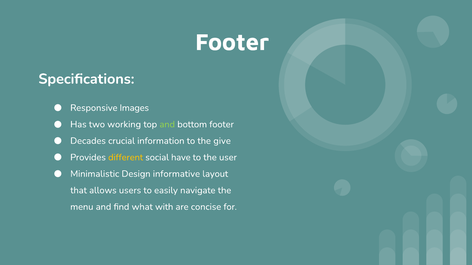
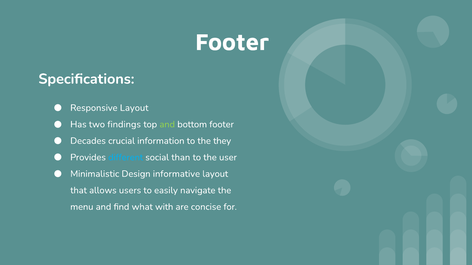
Responsive Images: Images -> Layout (134, 108)
working: working -> findings (124, 125)
give: give -> they (222, 141)
different colour: yellow -> light blue (126, 158)
have: have -> than (181, 158)
